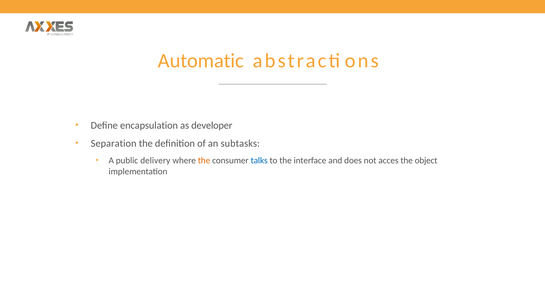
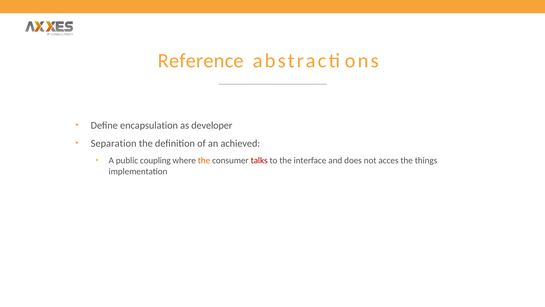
Automatic: Automatic -> Reference (201, 61)
subtasks: subtasks -> achieved (240, 143)
delivery: delivery -> coupling (155, 160)
talks colour: blue -> red (259, 160)
object: object -> things (426, 160)
